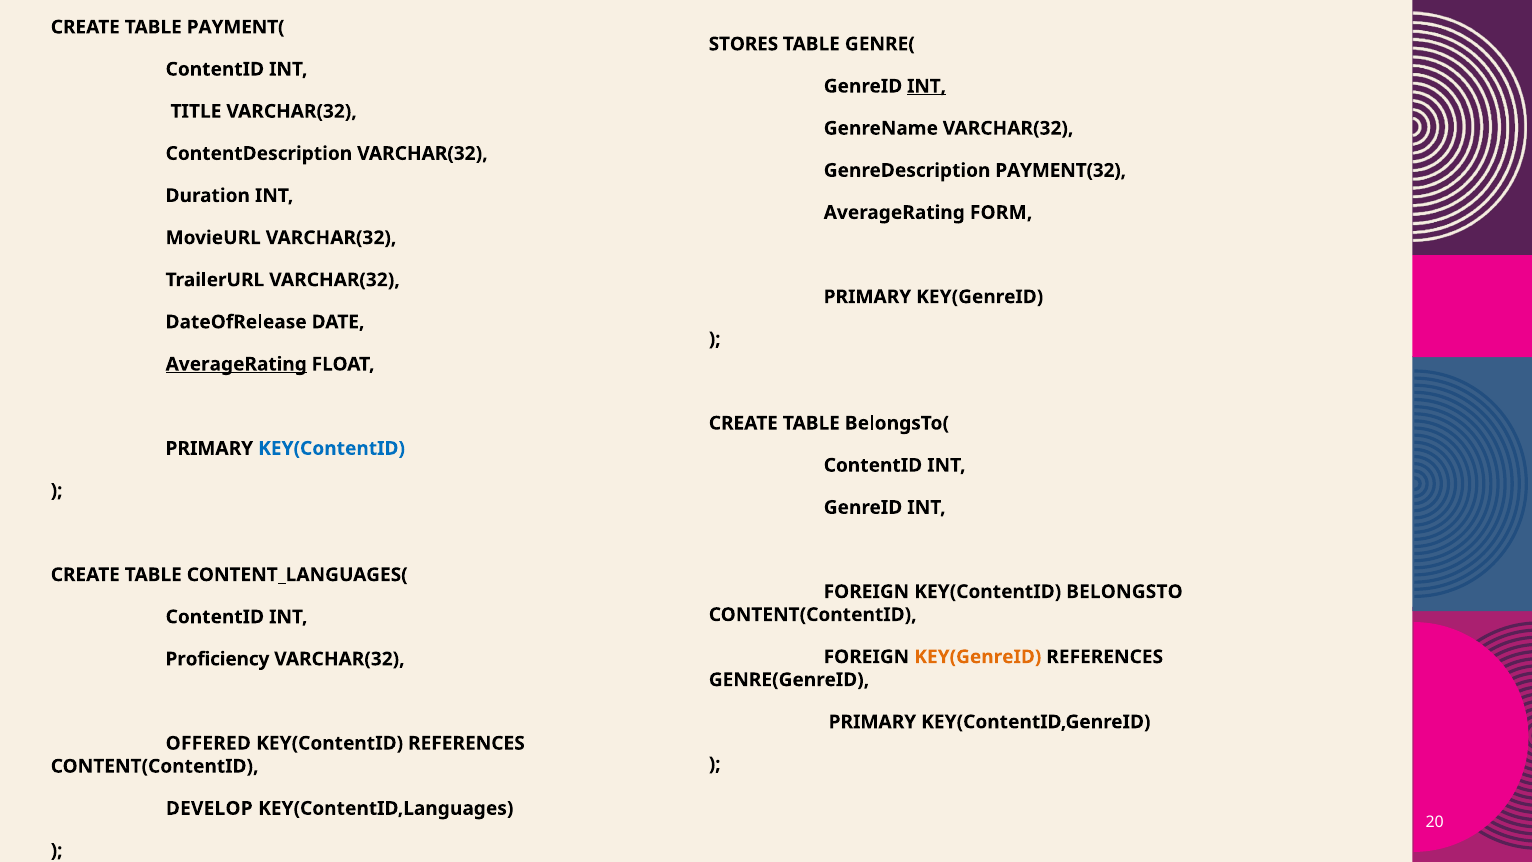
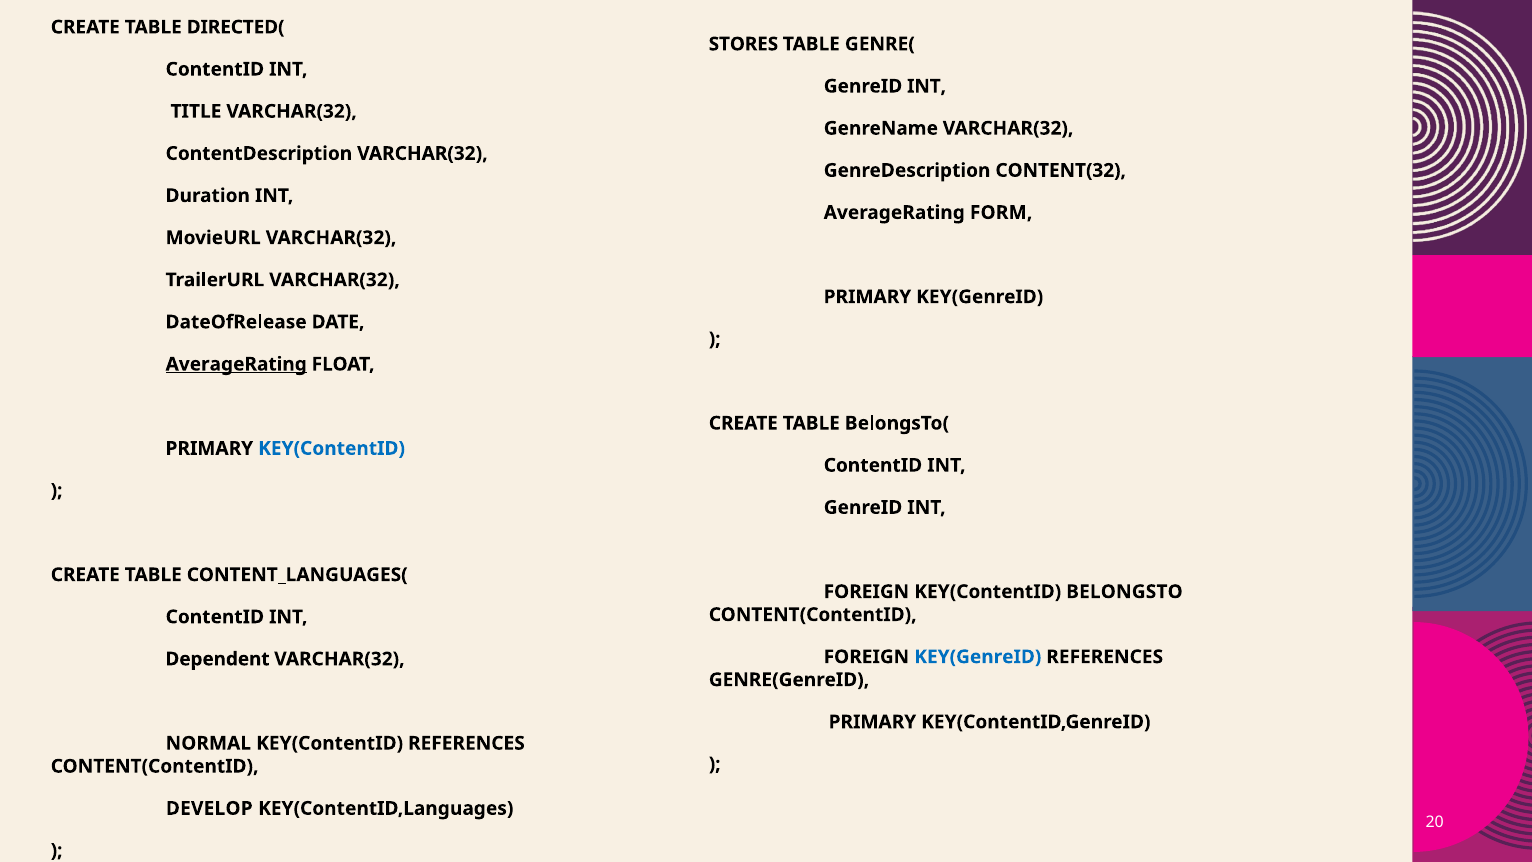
PAYMENT(: PAYMENT( -> DIRECTED( (236, 27)
INT underline: present -> none (927, 86)
PAYMENT(32: PAYMENT(32 -> CONTENT(32 (1061, 170)
KEY(GenreID colour: orange -> blue (978, 657)
Proficiency: Proficiency -> Dependent (217, 659)
OFFERED: OFFERED -> NORMAL (208, 743)
